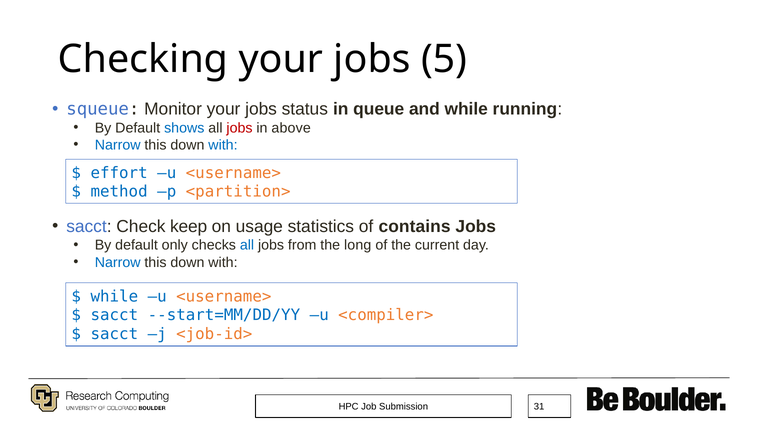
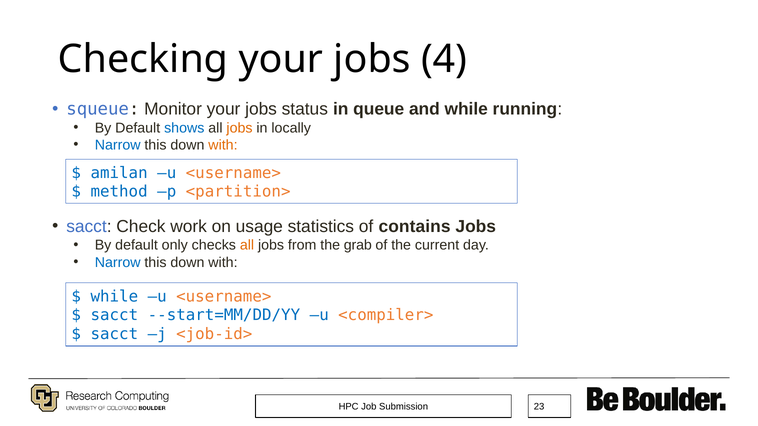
5: 5 -> 4 (444, 59)
jobs colour: red -> orange (240, 128)
above: above -> locally (291, 128)
with colour: blue -> orange (223, 145)
effort: effort -> amilan (119, 173)
keep: keep -> work (189, 227)
all colour: blue -> orange (247, 246)
long: long -> grab (358, 246)
31: 31 -> 23 (539, 407)
